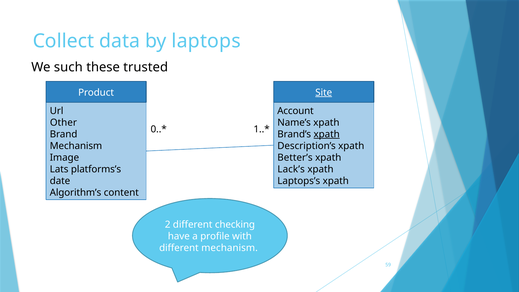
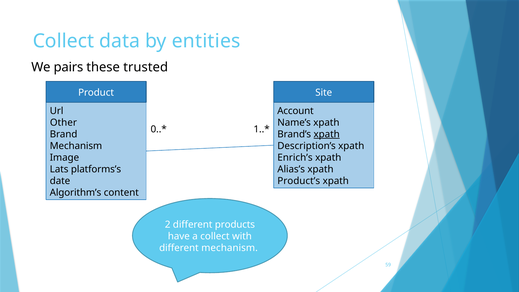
laptops: laptops -> entities (206, 41)
such: such -> pairs (68, 67)
Site underline: present -> none (324, 93)
Better’s: Better’s -> Enrich’s (295, 158)
Lack’s: Lack’s -> Alias’s (291, 169)
Laptops’s: Laptops’s -> Product’s (299, 181)
checking: checking -> products (235, 225)
a profile: profile -> collect (215, 236)
